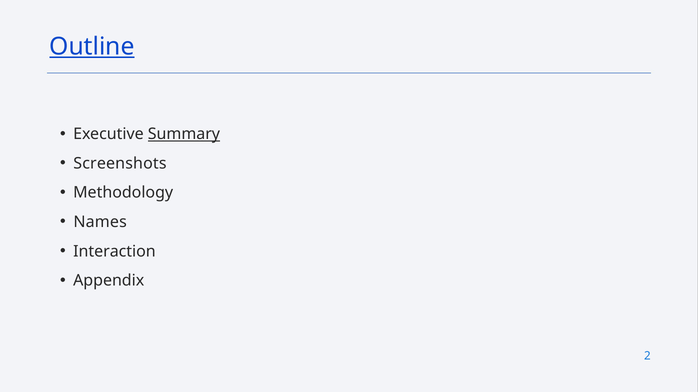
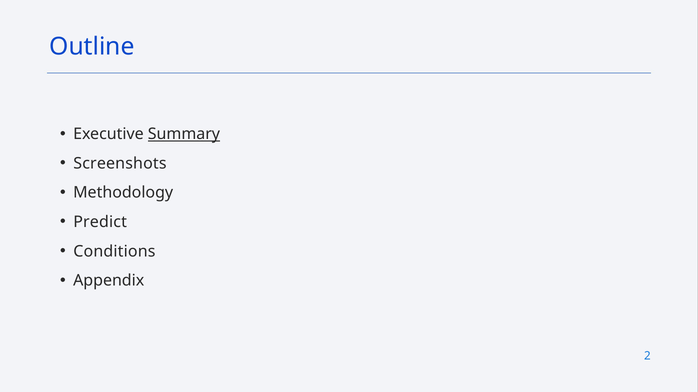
Outline underline: present -> none (92, 47)
Names: Names -> Predict (100, 222)
Interaction: Interaction -> Conditions (114, 252)
